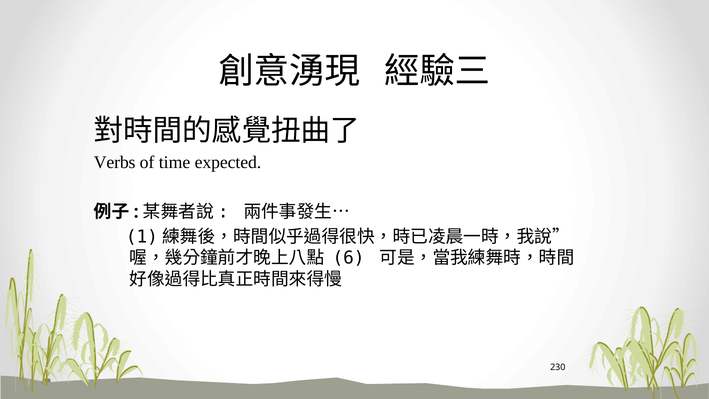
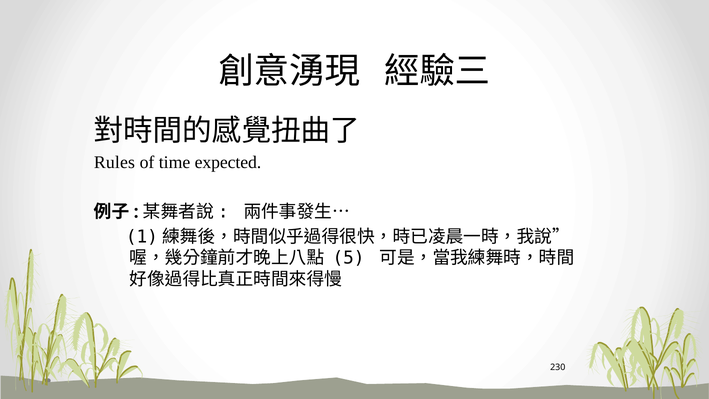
Verbs: Verbs -> Rules (114, 162)
6: 6 -> 5 (348, 258)
